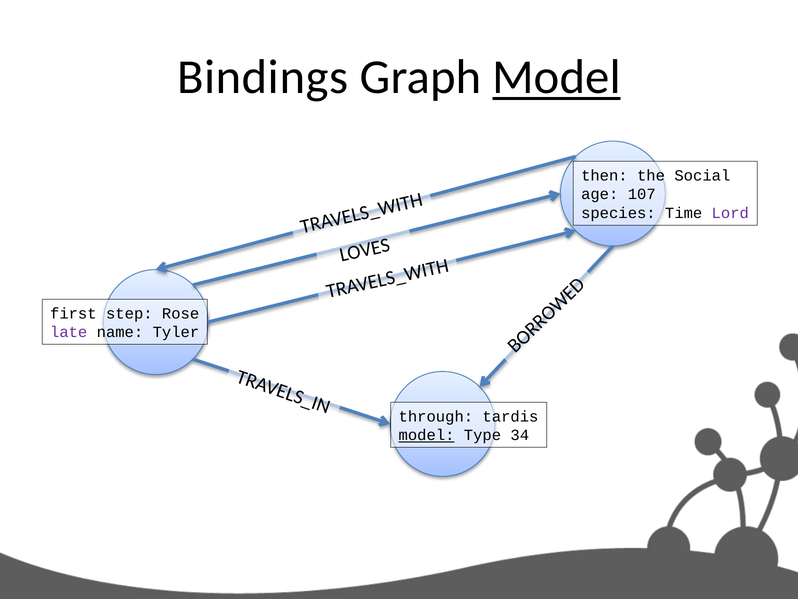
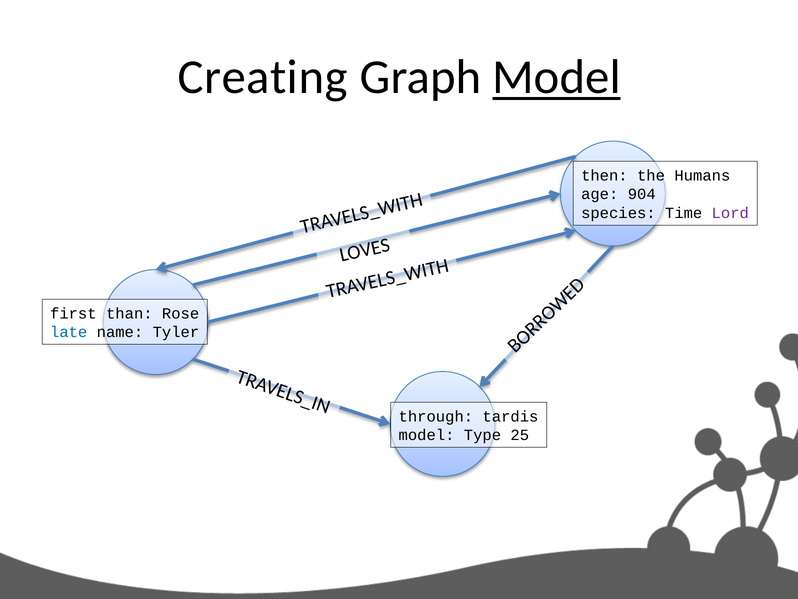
Bindings: Bindings -> Creating (263, 77)
Social: Social -> Humans (702, 176)
107: 107 -> 904 (642, 194)
step: step -> than (129, 313)
late colour: purple -> blue (69, 332)
model underline: present -> none (427, 435)
34: 34 -> 25 (520, 435)
